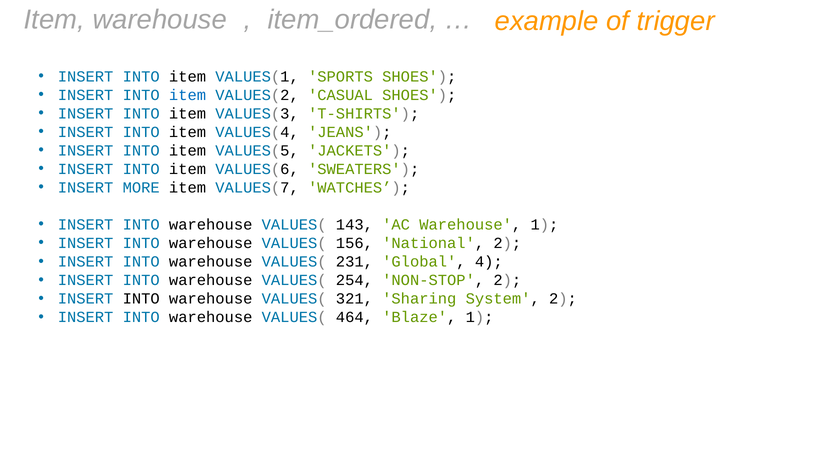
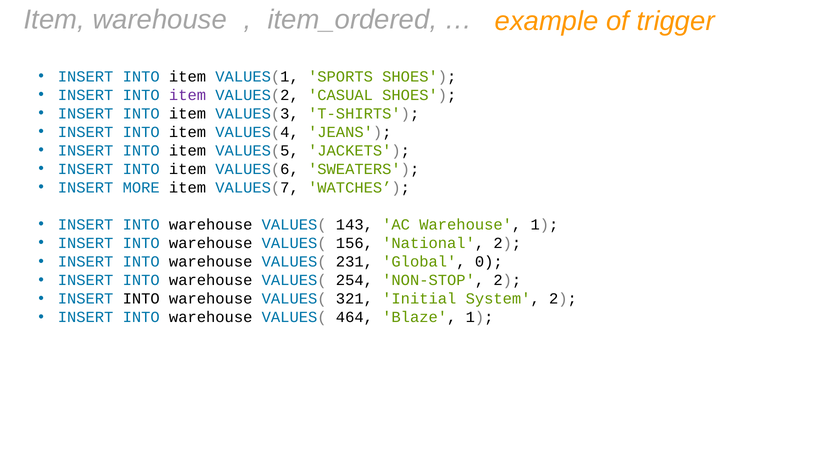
item colour: blue -> purple (188, 95)
4: 4 -> 0 (489, 262)
Sharing: Sharing -> Initial (419, 299)
